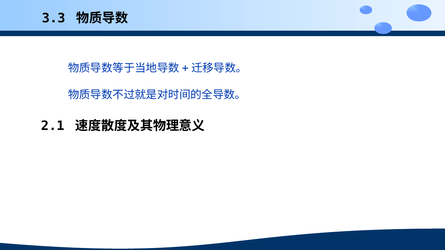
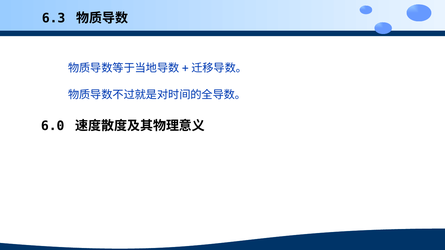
3.3: 3.3 -> 6.3 (54, 18)
2.1: 2.1 -> 6.0 (53, 126)
